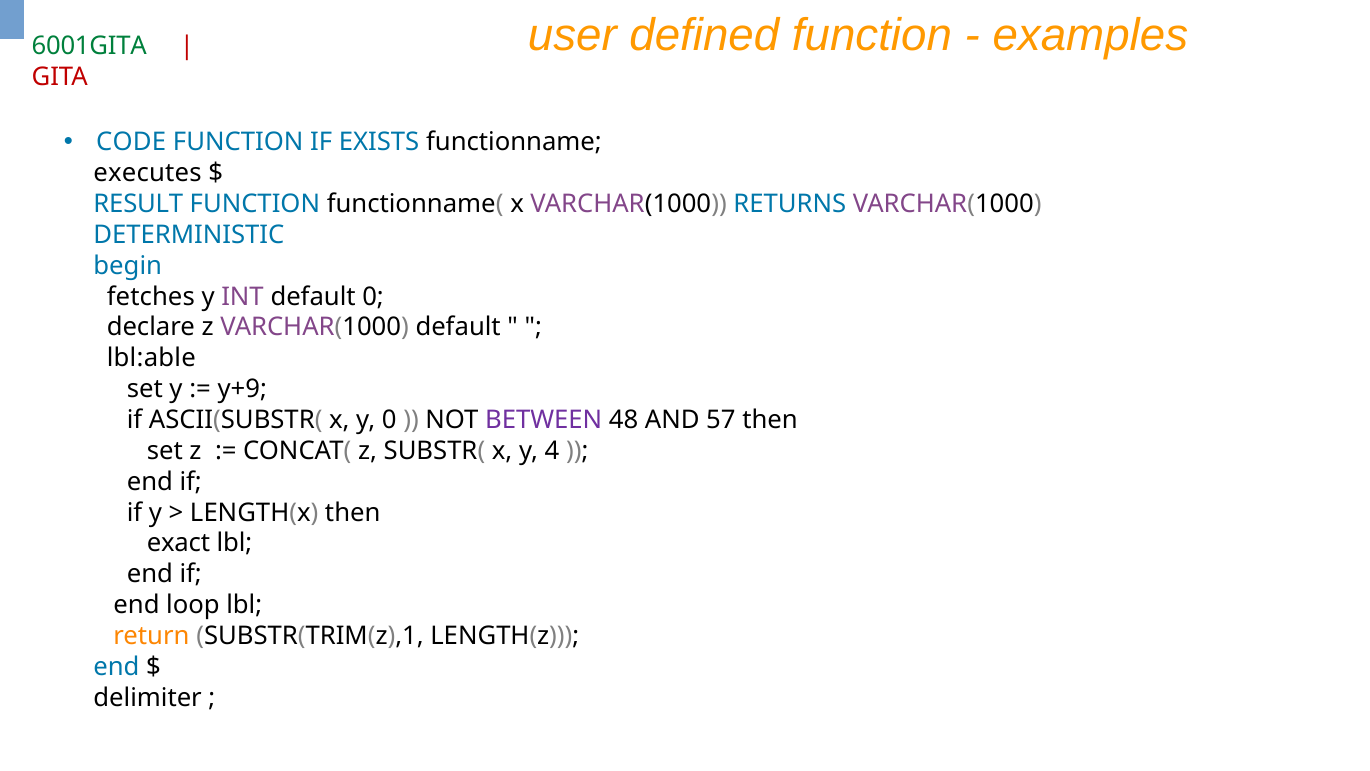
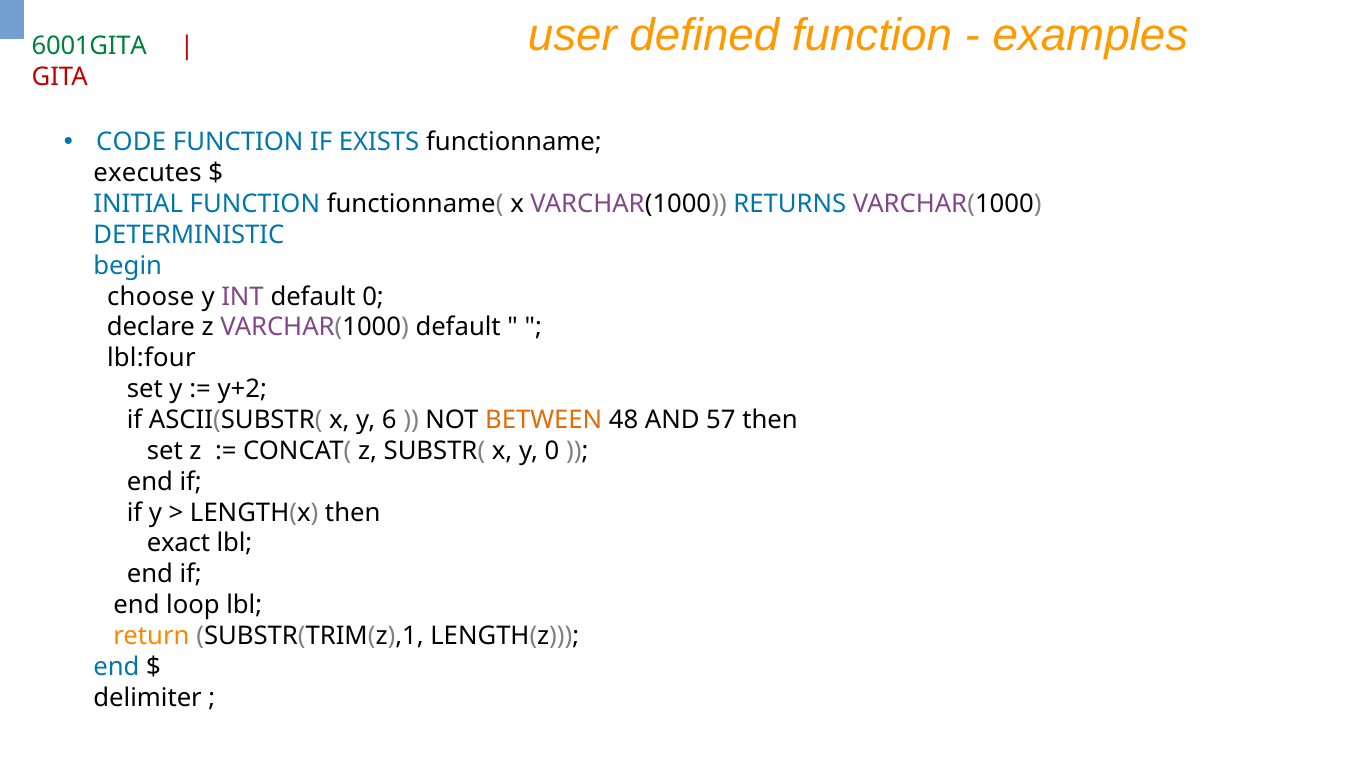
RESULT: RESULT -> INITIAL (138, 204)
fetches: fetches -> choose (151, 296)
lbl:able: lbl:able -> lbl:four (151, 358)
y+9: y+9 -> y+2 (242, 389)
y 0: 0 -> 6 (389, 420)
BETWEEN colour: purple -> orange (544, 420)
y 4: 4 -> 0 (552, 451)
